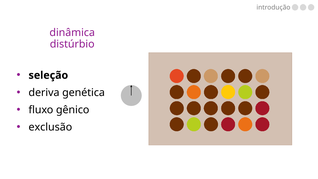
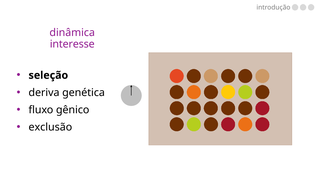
distúrbio: distúrbio -> interesse (72, 44)
